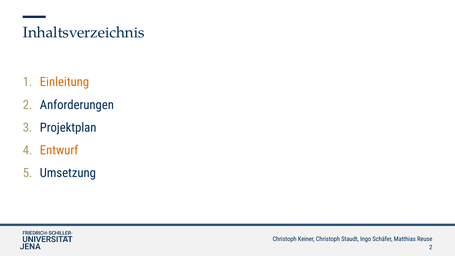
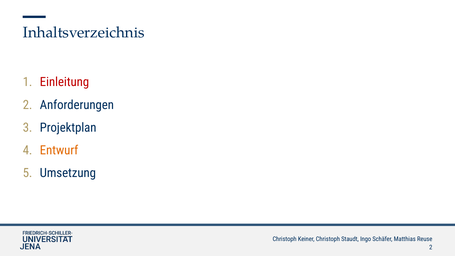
Einleitung colour: orange -> red (64, 82)
